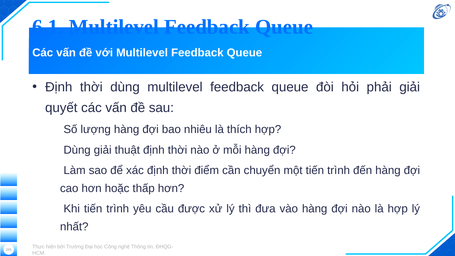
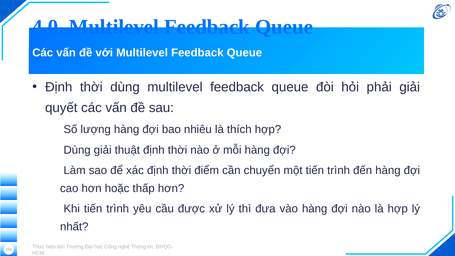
6.1: 6.1 -> 4.0 (48, 27)
